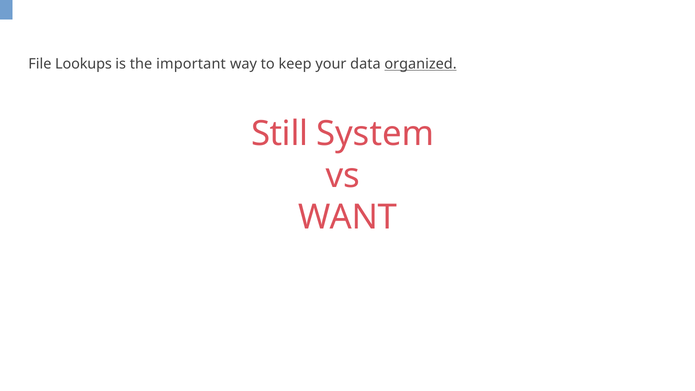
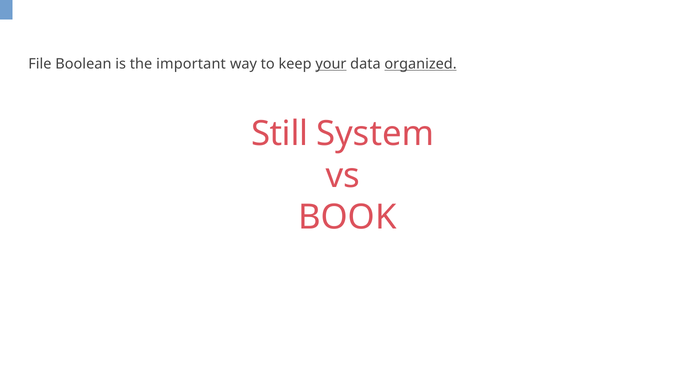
Lookups: Lookups -> Boolean (83, 64)
your underline: none -> present (331, 64)
WANT: WANT -> BOOK (347, 217)
